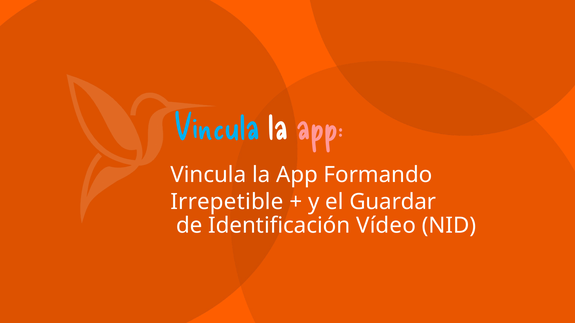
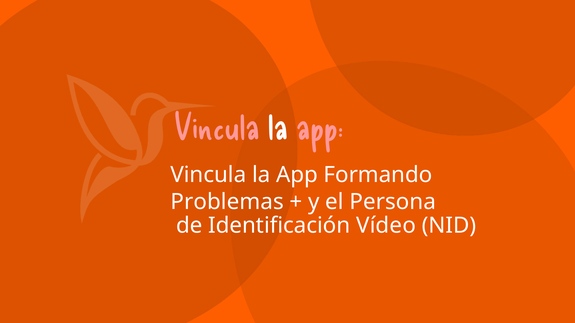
Vincula colour: light blue -> pink (217, 128)
Irrepetible: Irrepetible -> Problemas (227, 202)
Guardar: Guardar -> Persona (393, 202)
